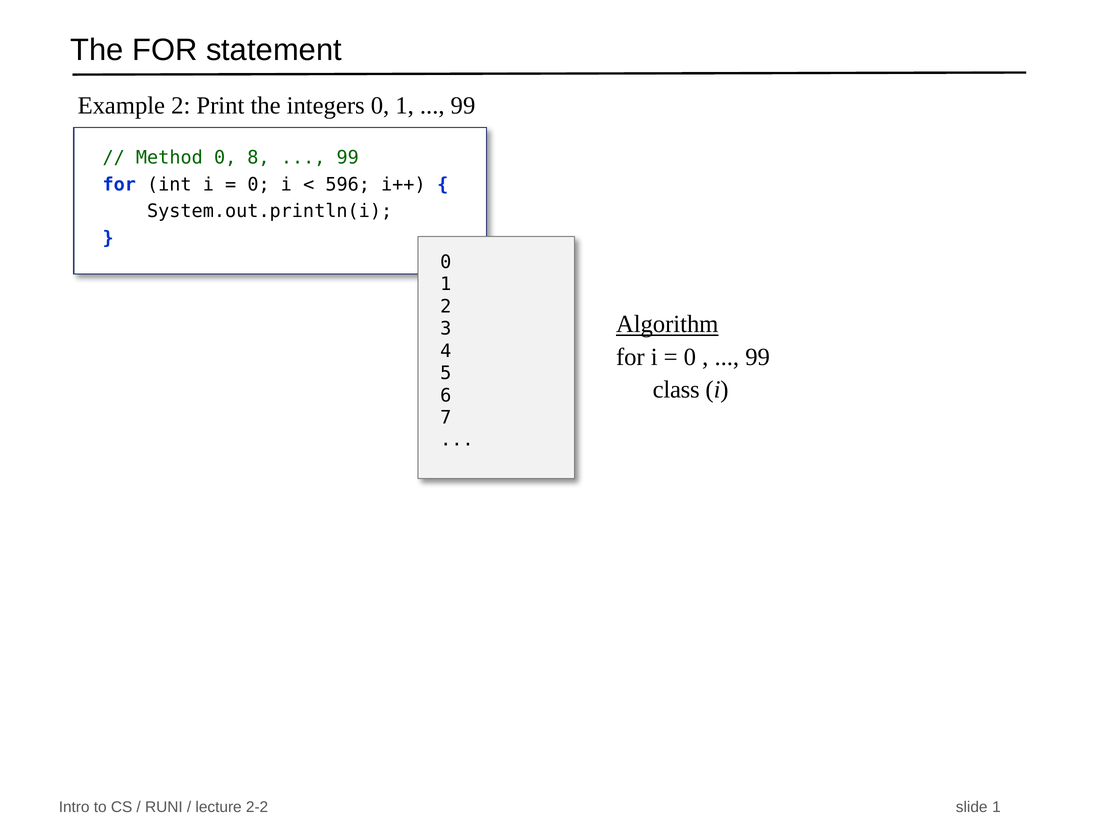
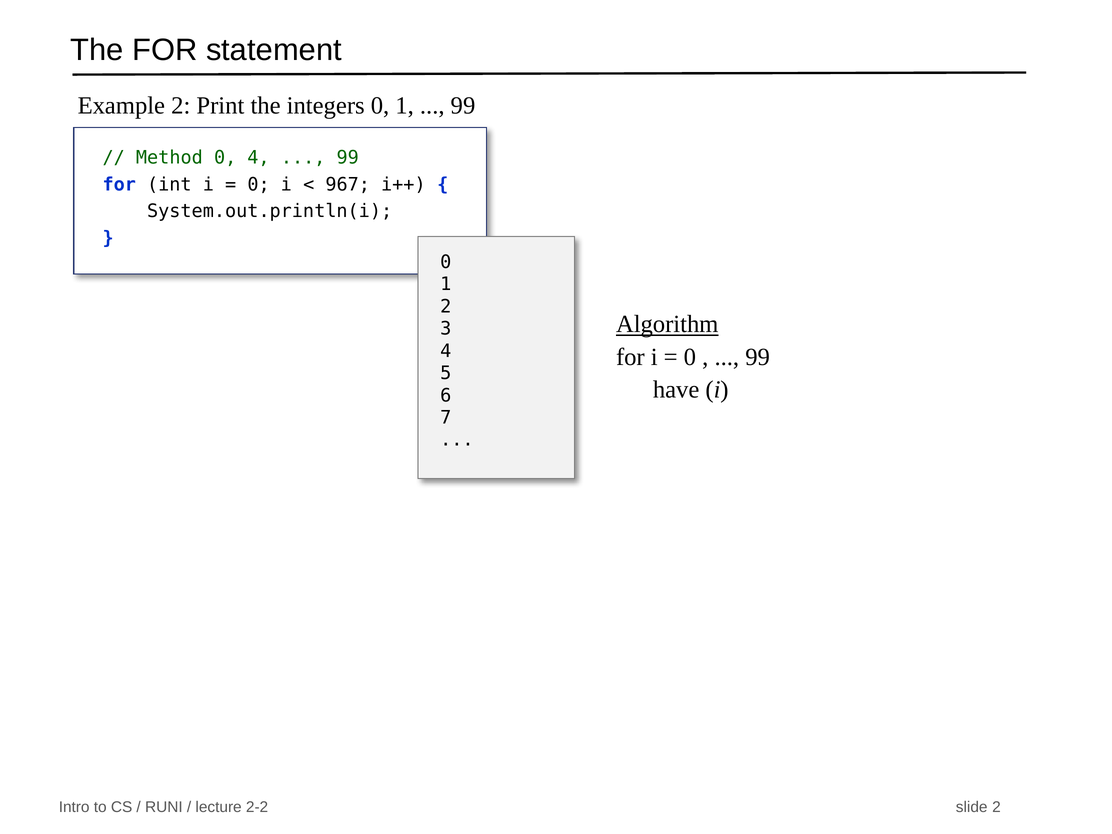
0 8: 8 -> 4 (259, 158)
596: 596 -> 967 (348, 184)
class: class -> have (676, 390)
1: 1 -> 2 (996, 807)
